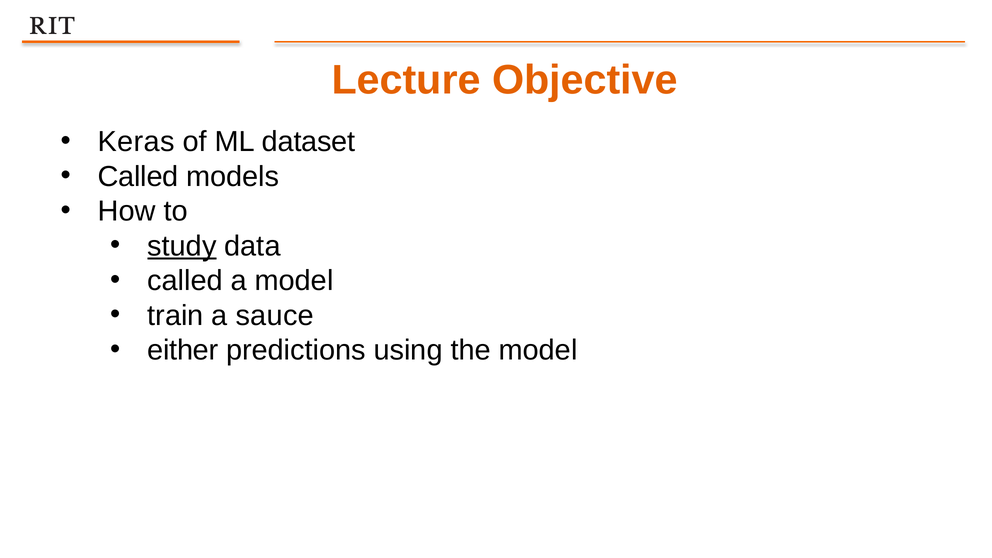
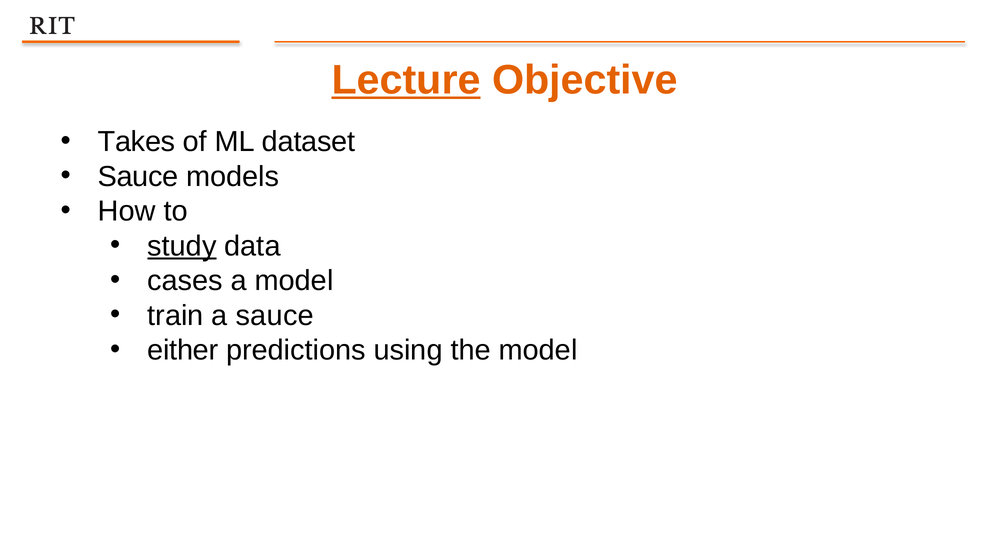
Lecture underline: none -> present (406, 80)
Keras: Keras -> Takes (137, 142)
Called: Called -> Sauce (138, 177)
called: called -> cases (185, 281)
